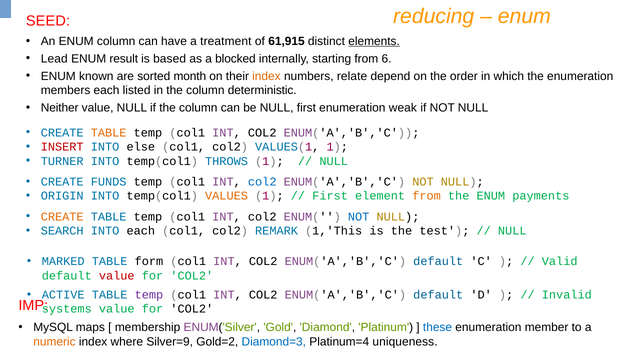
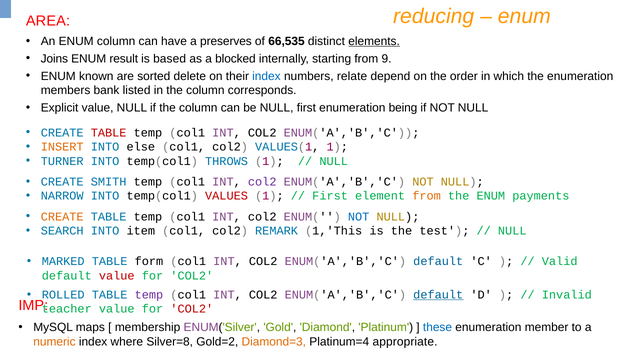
SEED: SEED -> AREA (48, 21)
treatment: treatment -> preserves (226, 41)
61,915: 61,915 -> 66,535 (287, 41)
Lead: Lead -> Joins (54, 59)
6: 6 -> 9 (386, 59)
month: month -> delete (190, 76)
index colour: orange -> blue (266, 76)
members each: each -> bank (107, 90)
deterministic: deterministic -> corresponds (262, 90)
Neither: Neither -> Explicit (60, 108)
weak: weak -> being (403, 108)
TABLE colour: orange -> red (109, 133)
INSERT colour: red -> orange (62, 147)
FUNDS: FUNDS -> SMITH (109, 182)
col2 colour: blue -> purple (262, 182)
ORIGIN: ORIGIN -> NARROW (62, 196)
VALUES colour: orange -> red (227, 196)
INTO each: each -> item (141, 231)
ACTIVE: ACTIVE -> ROLLED (63, 295)
default underline: none -> present (438, 295)
systems: systems -> teacher (67, 309)
COL2 colour: black -> red (192, 309)
Silver=9: Silver=9 -> Silver=8 (170, 342)
Diamond=3 colour: blue -> orange (274, 342)
uniqueness: uniqueness -> appropriate (405, 342)
